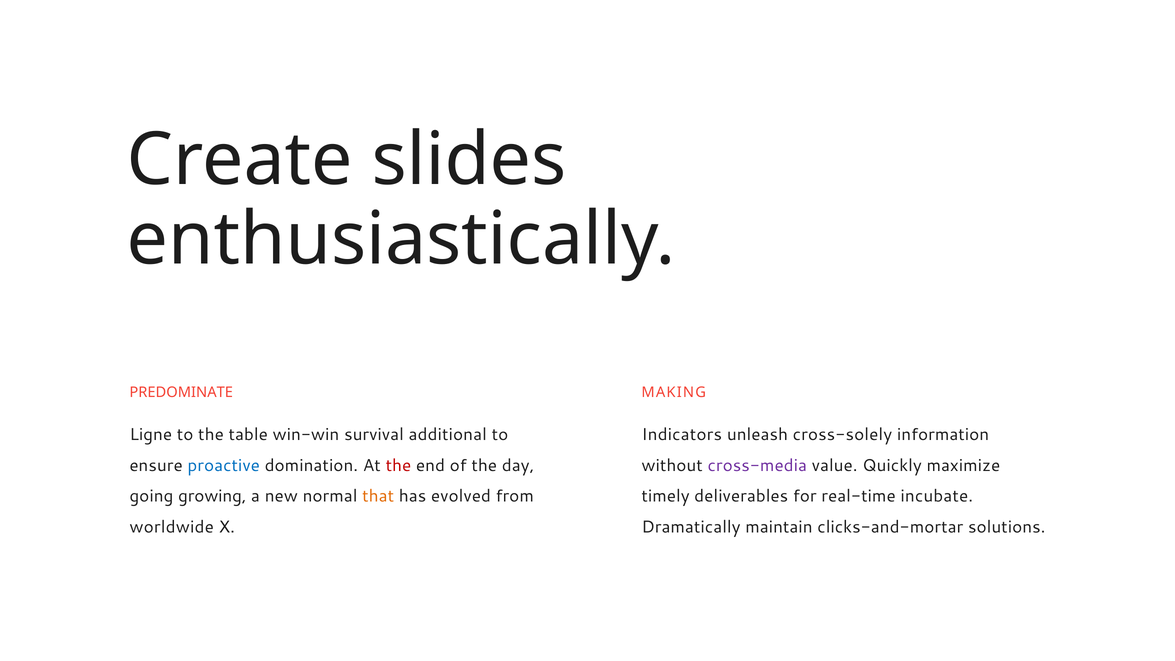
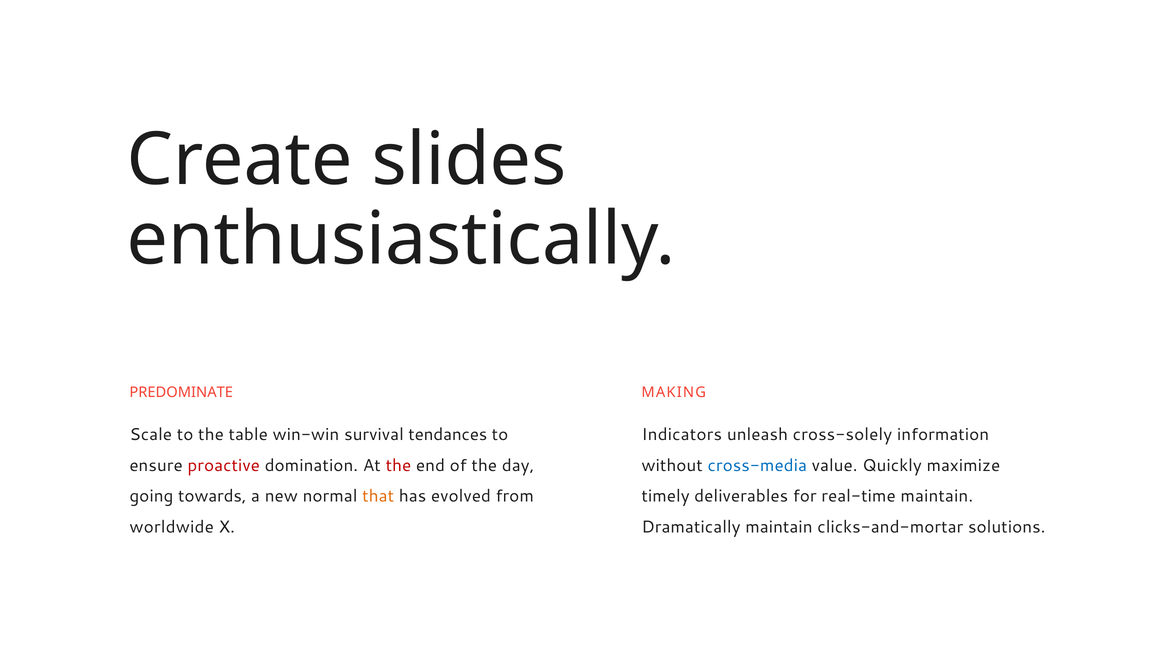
Ligne: Ligne -> Scale (151, 435)
additional: additional -> tendances (448, 435)
proactive colour: blue -> red (224, 465)
cross-media colour: purple -> blue (757, 465)
growing: growing -> towards (212, 496)
real-time incubate: incubate -> maintain (937, 496)
